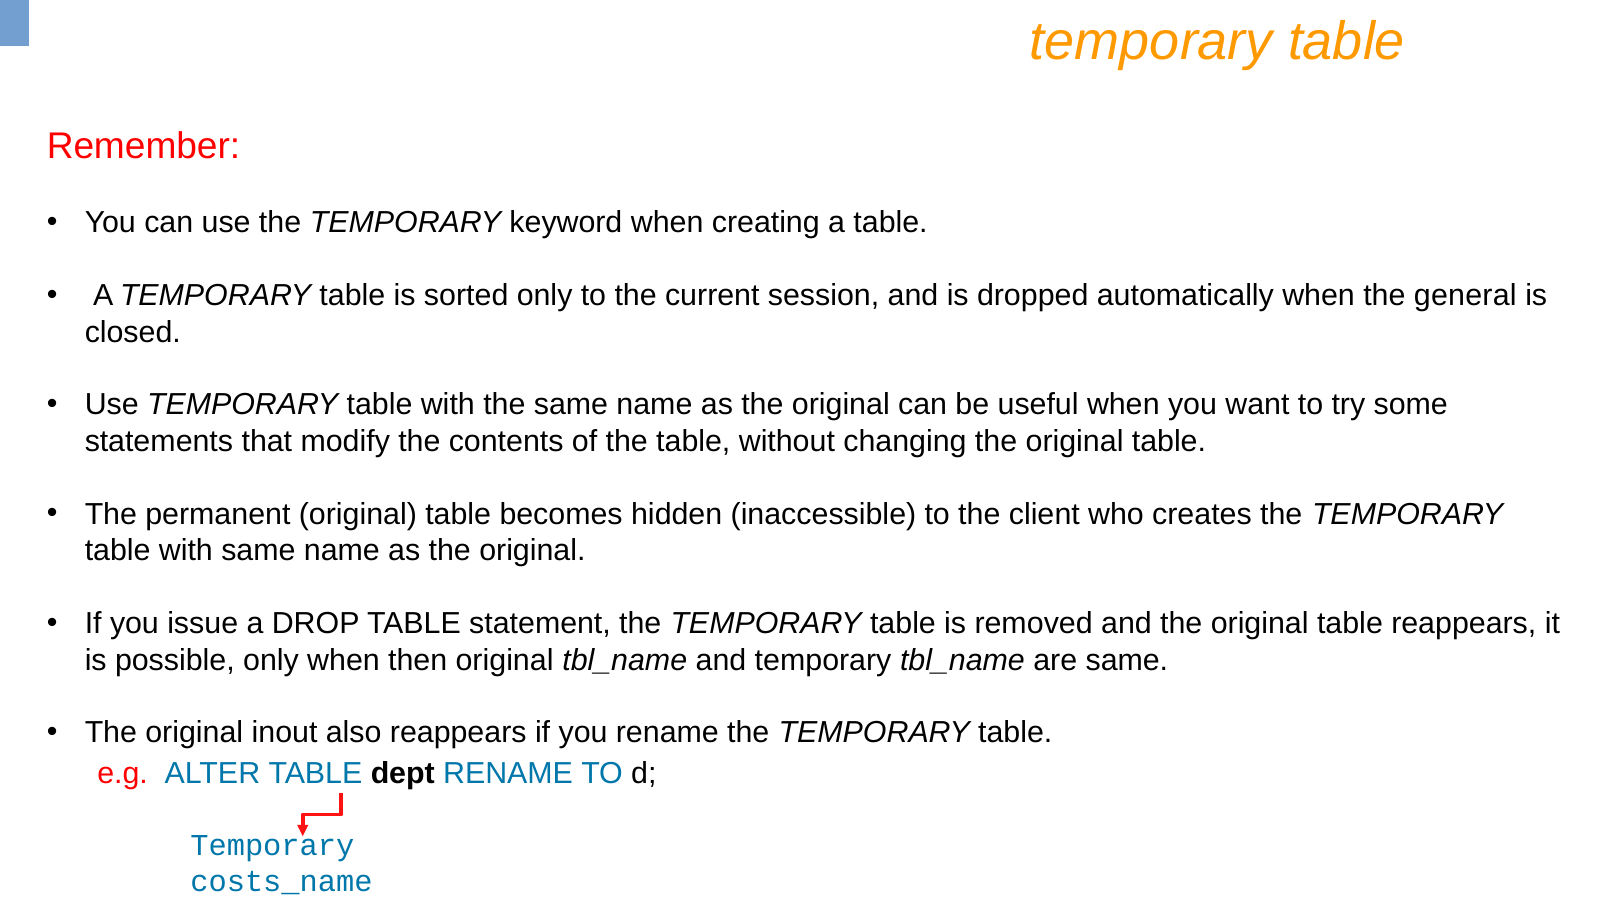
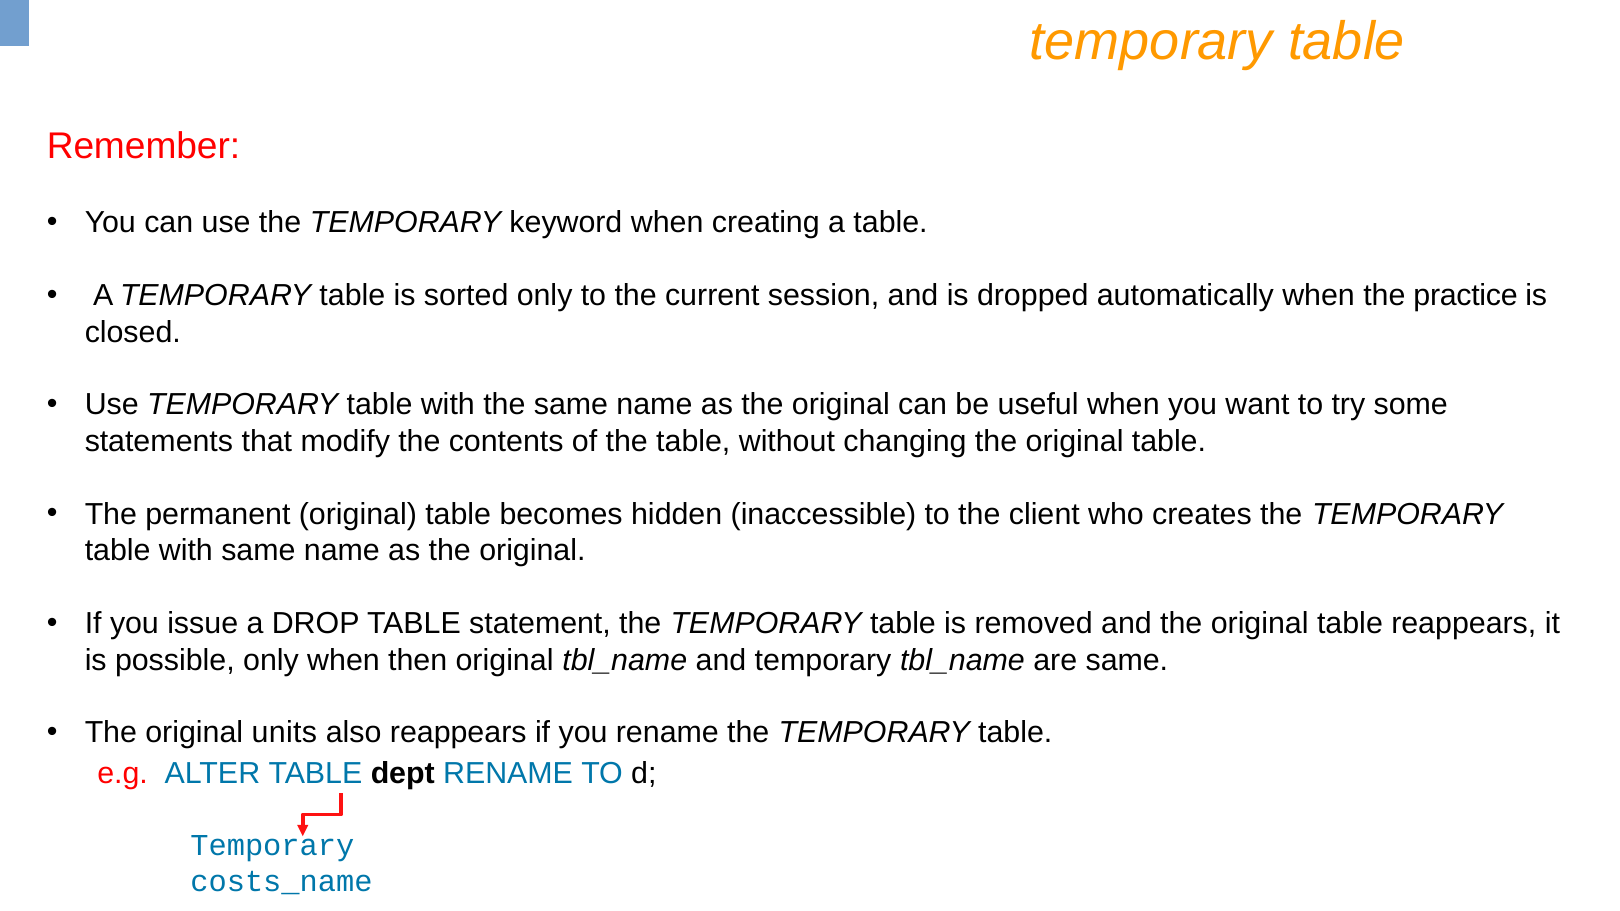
general: general -> practice (1466, 296)
inout: inout -> units (284, 733)
